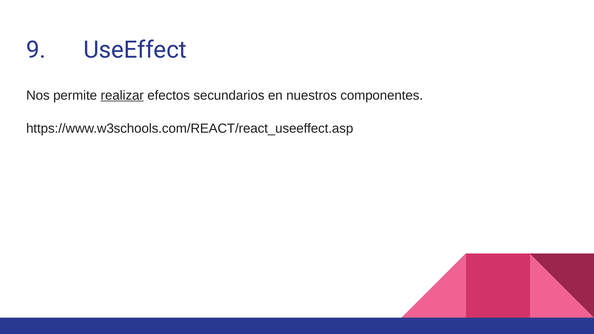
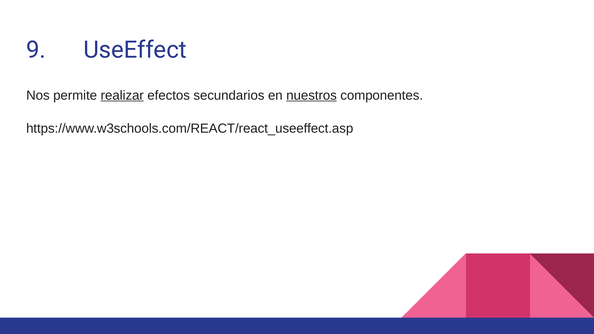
nuestros underline: none -> present (312, 95)
